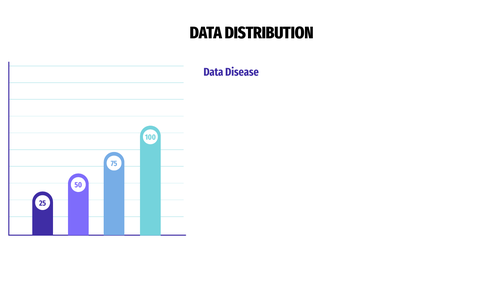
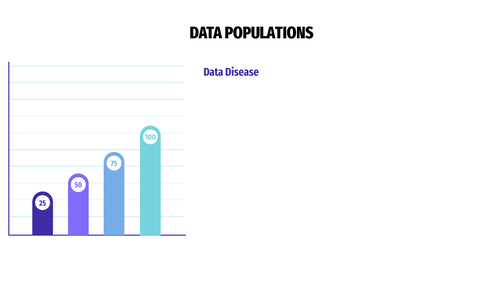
DISTRIBUTION: DISTRIBUTION -> POPULATIONS (269, 33)
